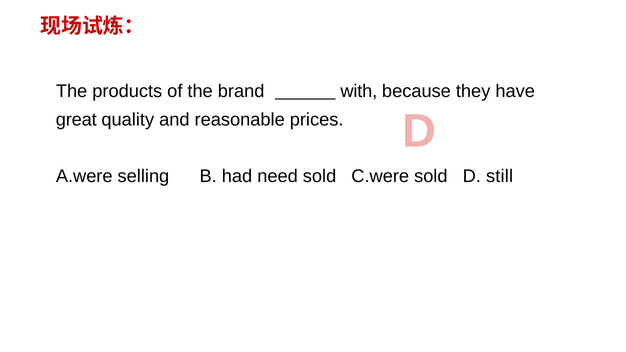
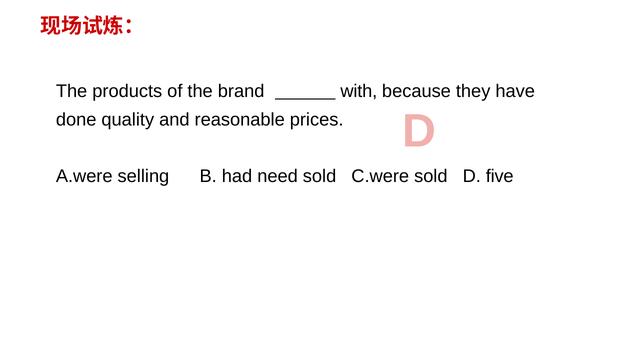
great: great -> done (76, 120)
still: still -> five (500, 177)
